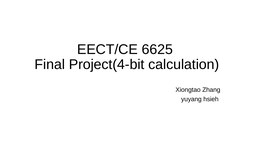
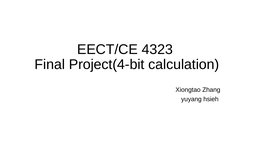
6625: 6625 -> 4323 (157, 49)
